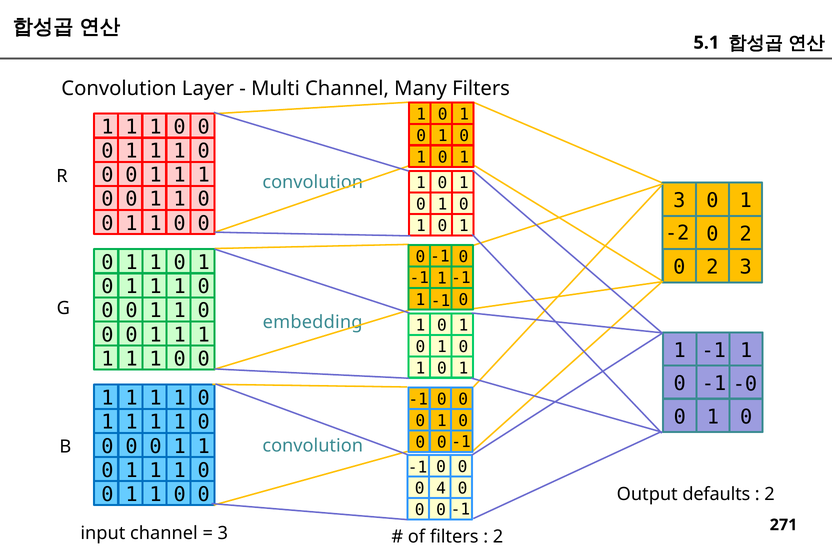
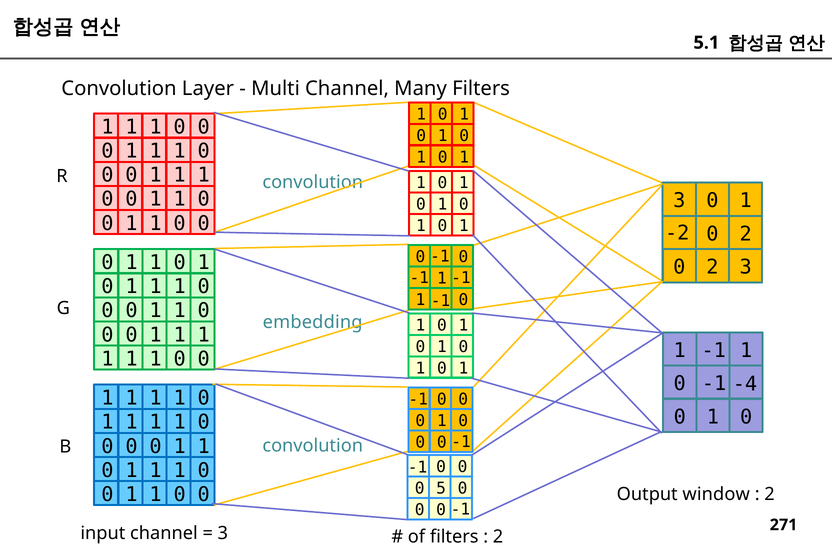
-0: -0 -> -4 (745, 384)
4: 4 -> 5 (441, 488)
defaults: defaults -> window (716, 494)
